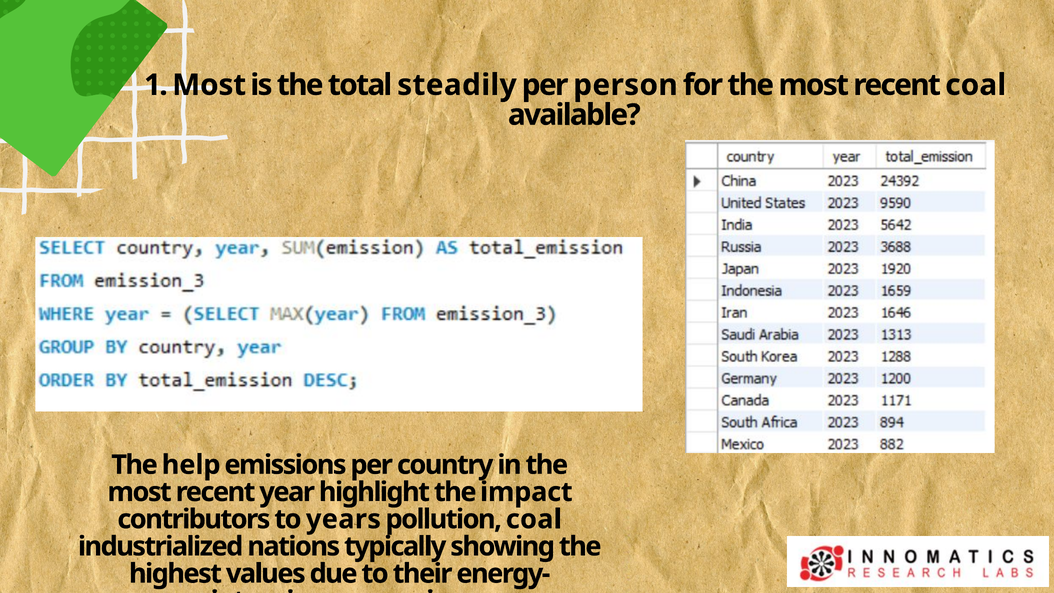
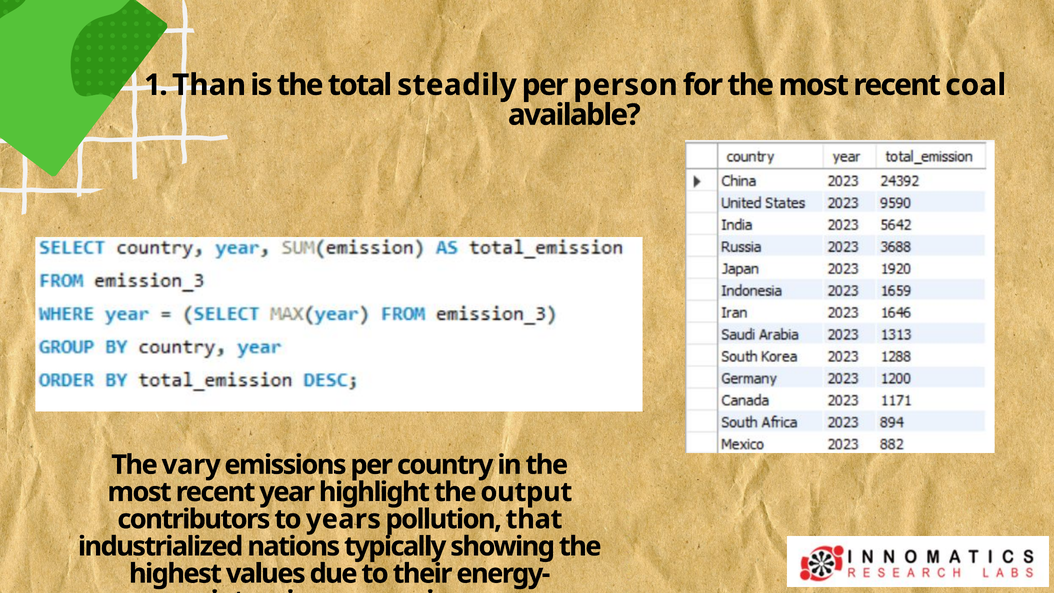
1 Most: Most -> Than (209, 85)
help: help -> vary (191, 465)
impact: impact -> output (526, 492)
pollution coal: coal -> that (534, 519)
